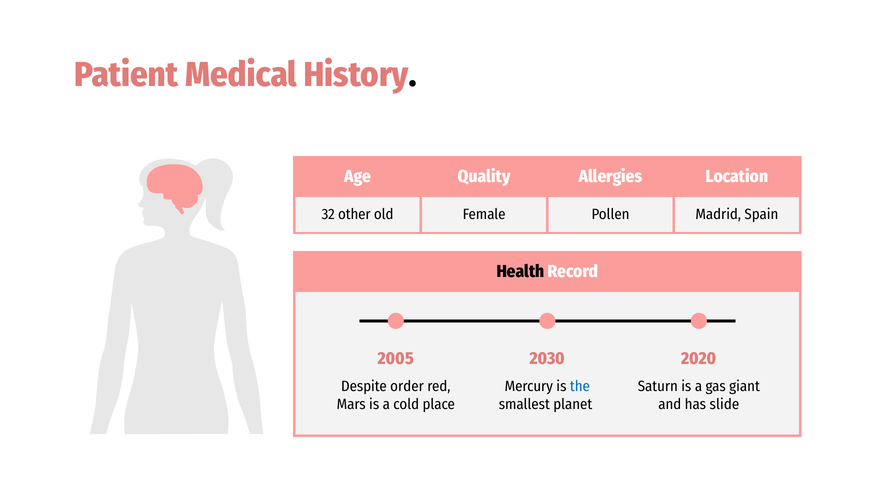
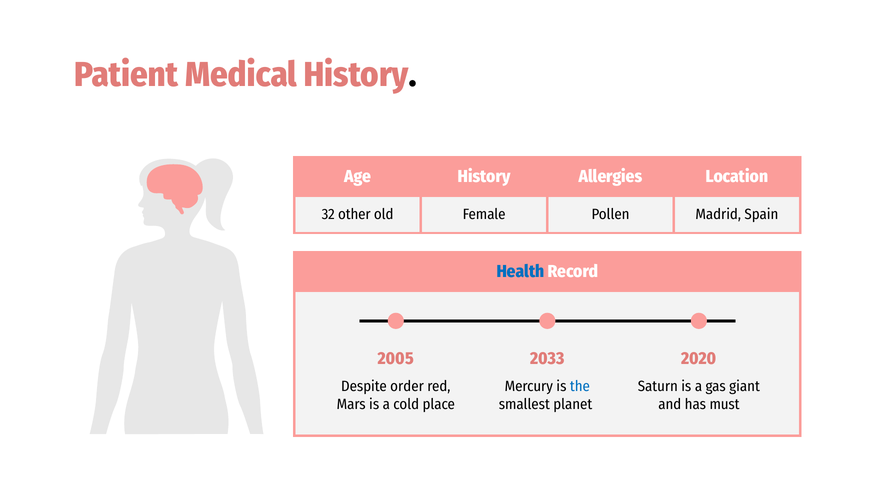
Age Quality: Quality -> History (484, 176)
Health colour: black -> blue (520, 271)
2030: 2030 -> 2033 (547, 358)
slide: slide -> must (725, 404)
